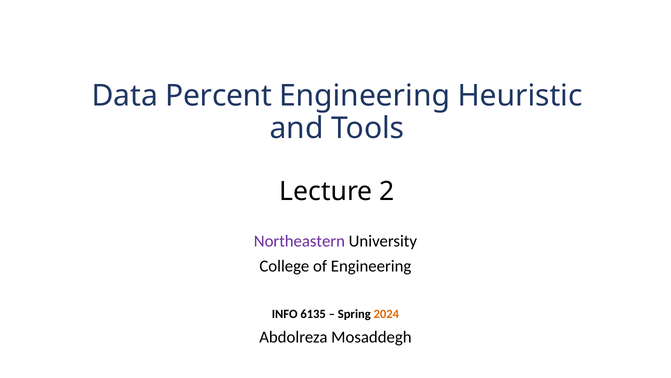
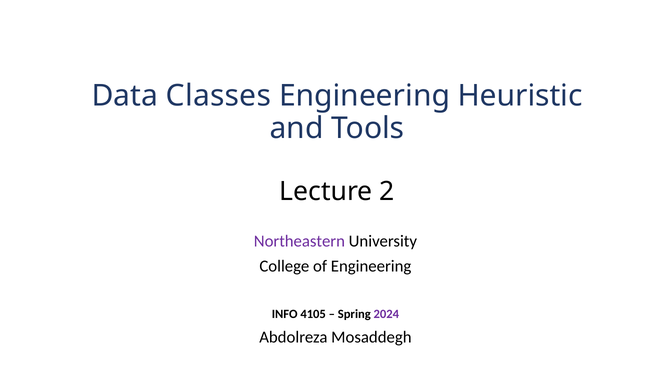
Percent: Percent -> Classes (218, 96)
6135: 6135 -> 4105 (313, 314)
2024 colour: orange -> purple (386, 314)
